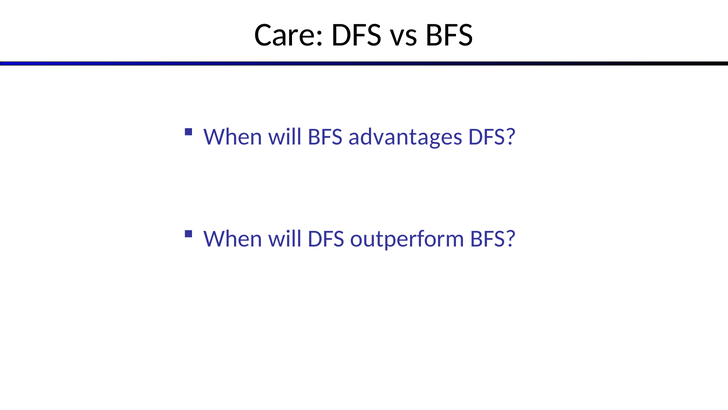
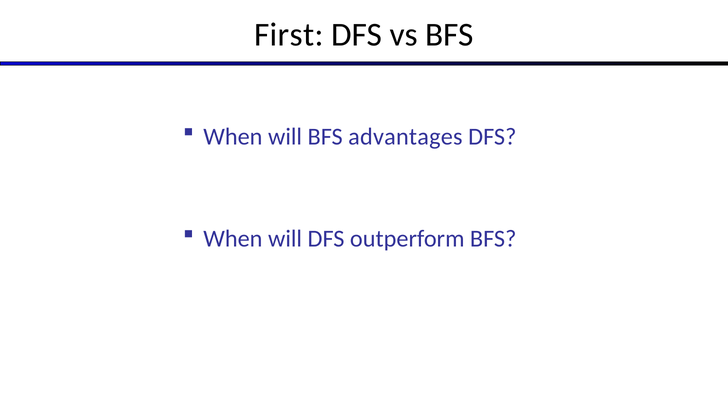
Care: Care -> First (289, 35)
